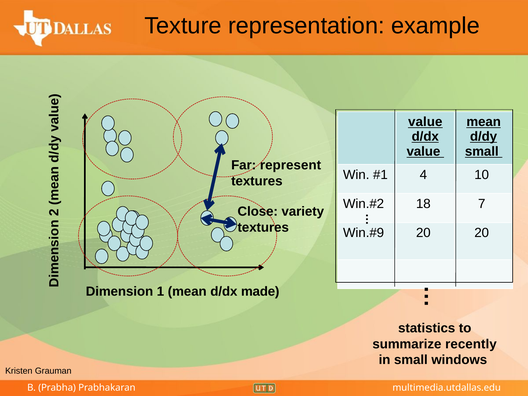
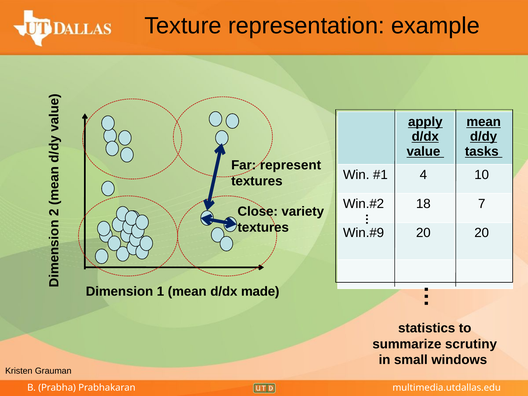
value: value -> apply (425, 122)
small: small -> tasks (482, 151)
recently: recently -> scrutiny (471, 344)
